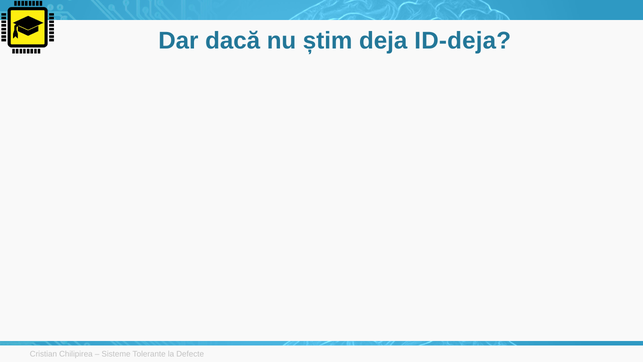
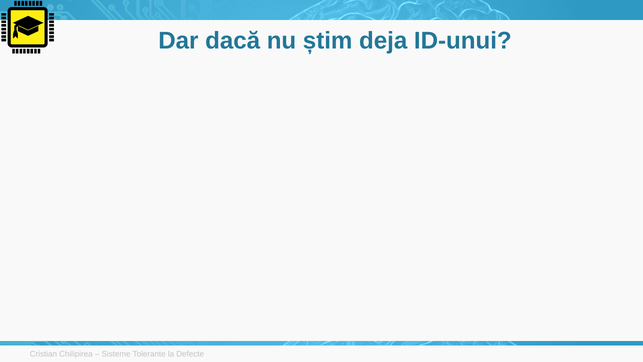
ID-deja: ID-deja -> ID-unui (463, 41)
